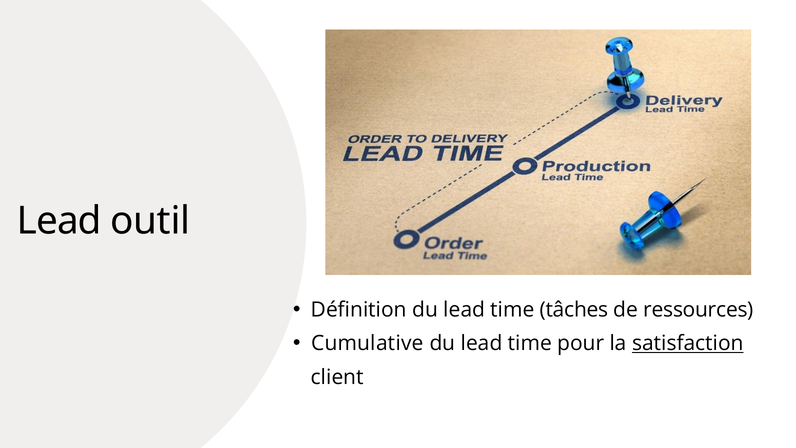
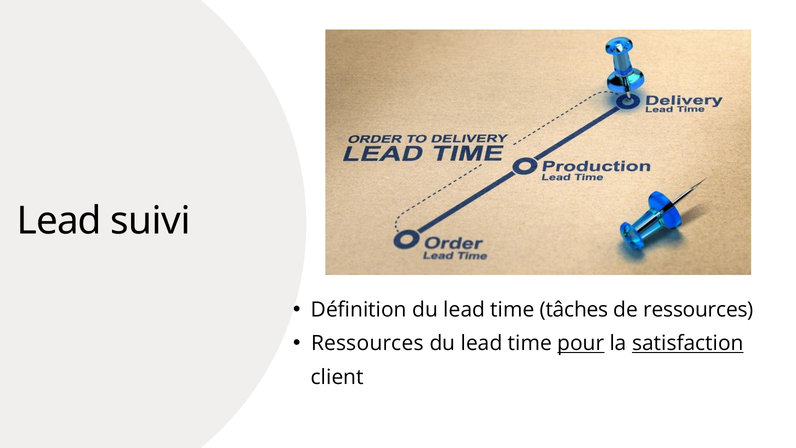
outil: outil -> suivi (150, 221)
Cumulative: Cumulative -> Ressources (367, 343)
pour underline: none -> present (581, 343)
